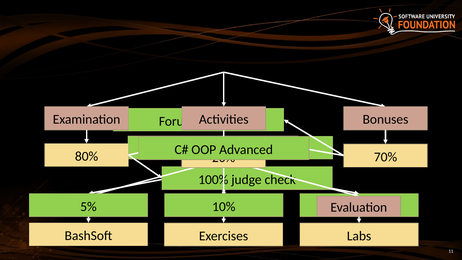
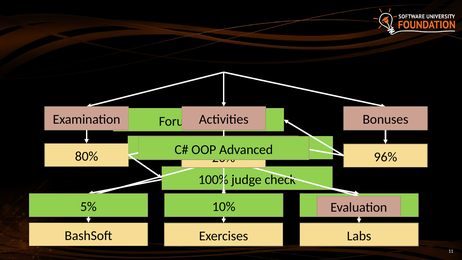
70%: 70% -> 96% (386, 157)
